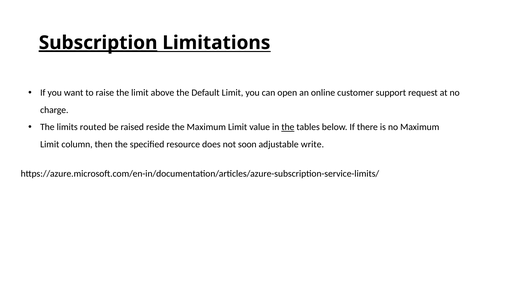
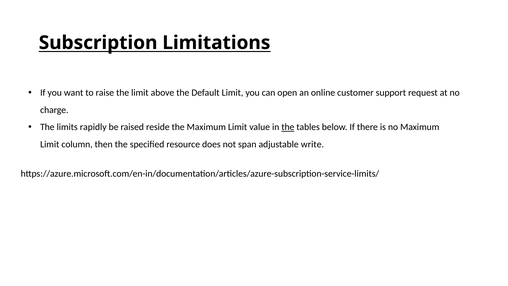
Subscription underline: present -> none (98, 43)
routed: routed -> rapidly (93, 127)
soon: soon -> span (247, 144)
